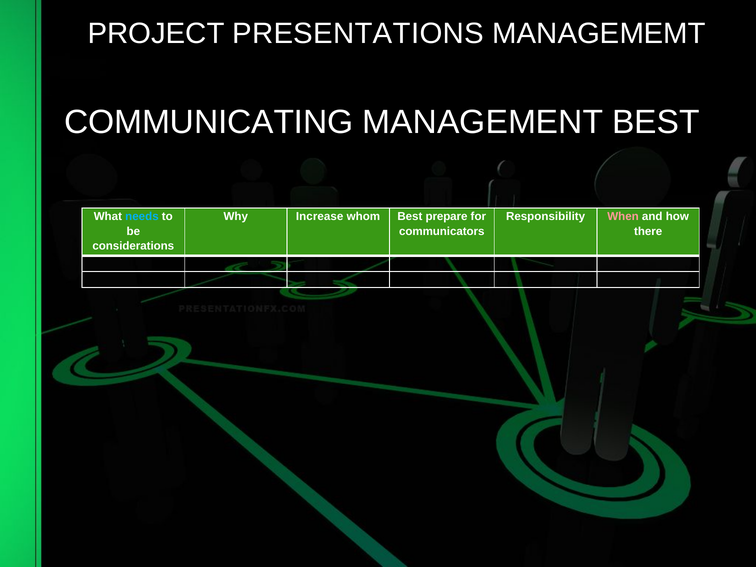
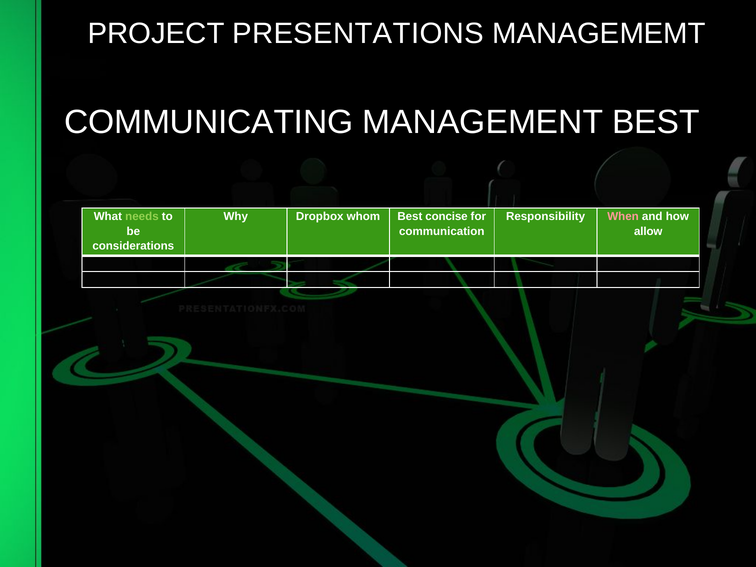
needs colour: light blue -> light green (142, 216)
Increase: Increase -> Dropbox (320, 216)
prepare: prepare -> concise (447, 216)
communicators: communicators -> communication (442, 231)
there: there -> allow (648, 231)
